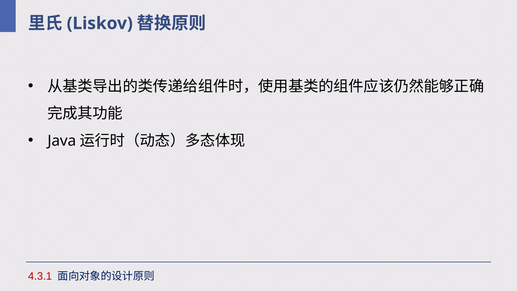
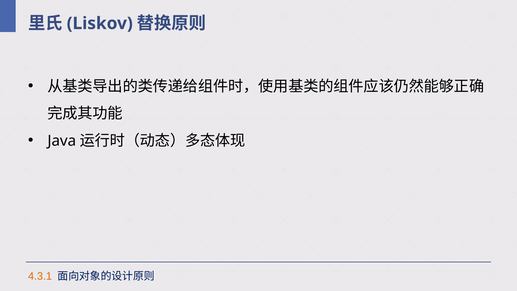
4.3.1 colour: red -> orange (40, 276)
